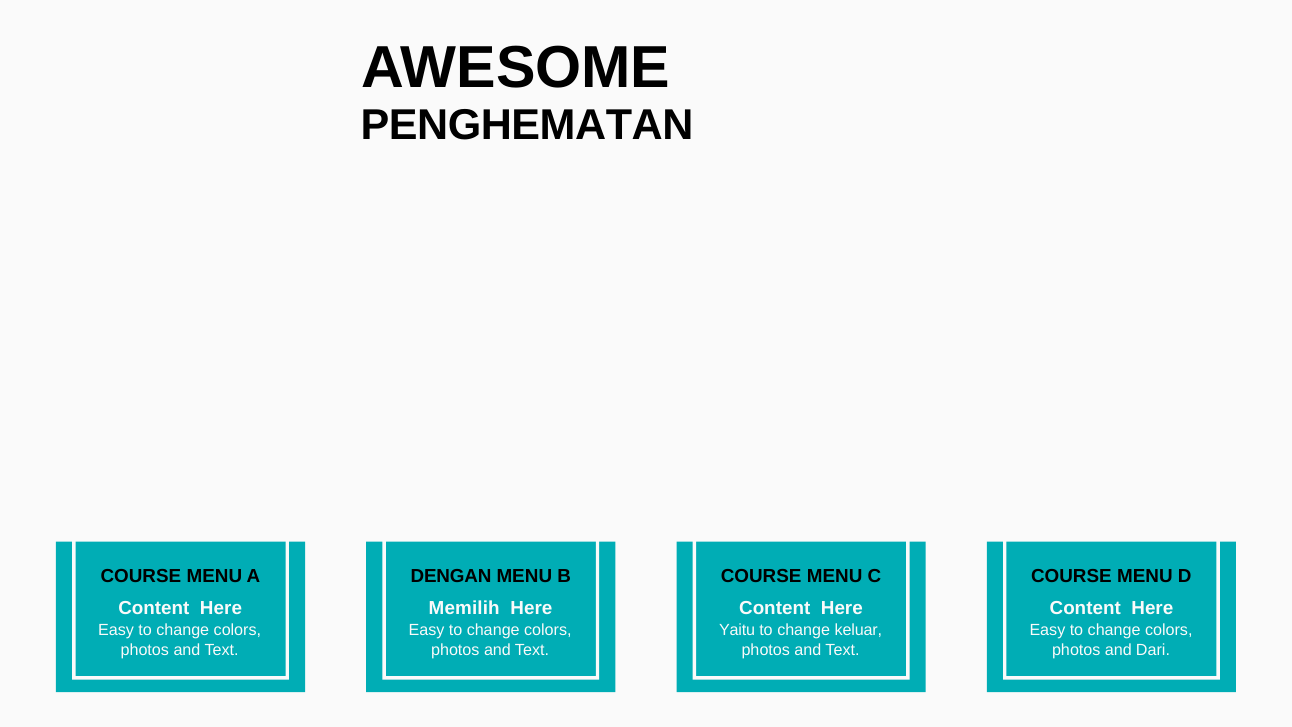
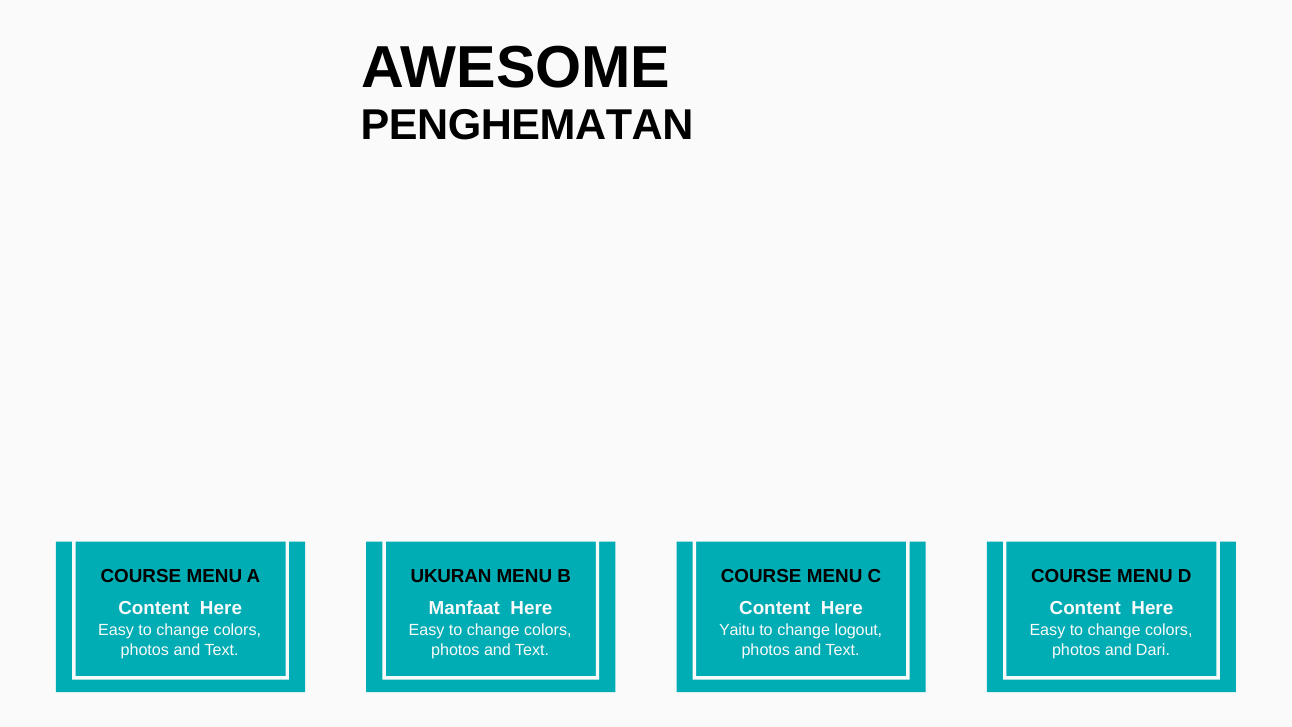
DENGAN: DENGAN -> UKURAN (451, 576)
Memilih: Memilih -> Manfaat (464, 608)
keluar: keluar -> logout (858, 630)
